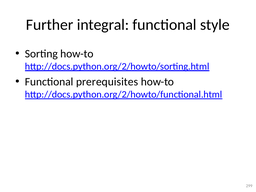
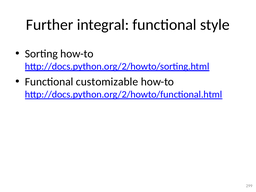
prerequisites: prerequisites -> customizable (107, 82)
